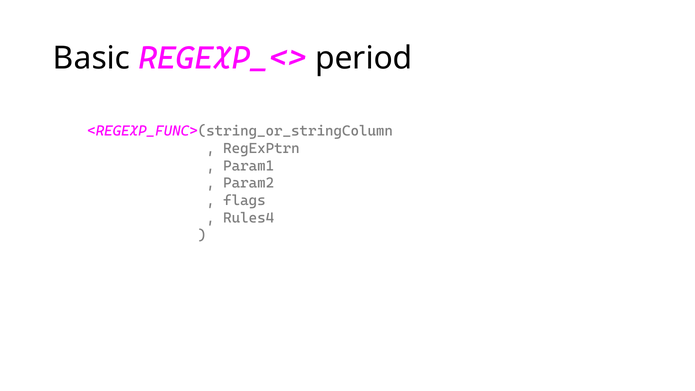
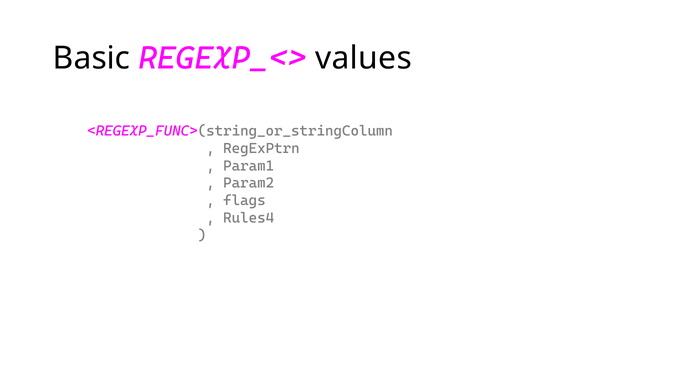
period: period -> values (364, 58)
